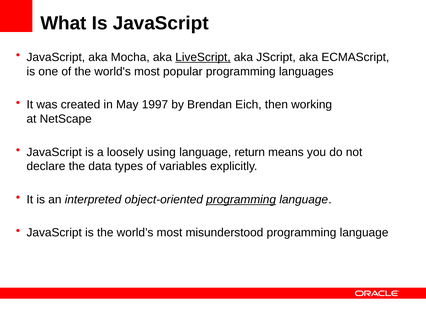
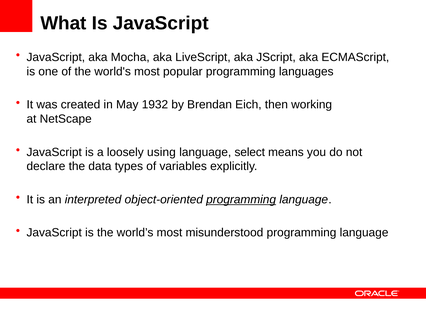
LiveScript underline: present -> none (203, 57)
1997: 1997 -> 1932 (155, 105)
return: return -> select (250, 152)
